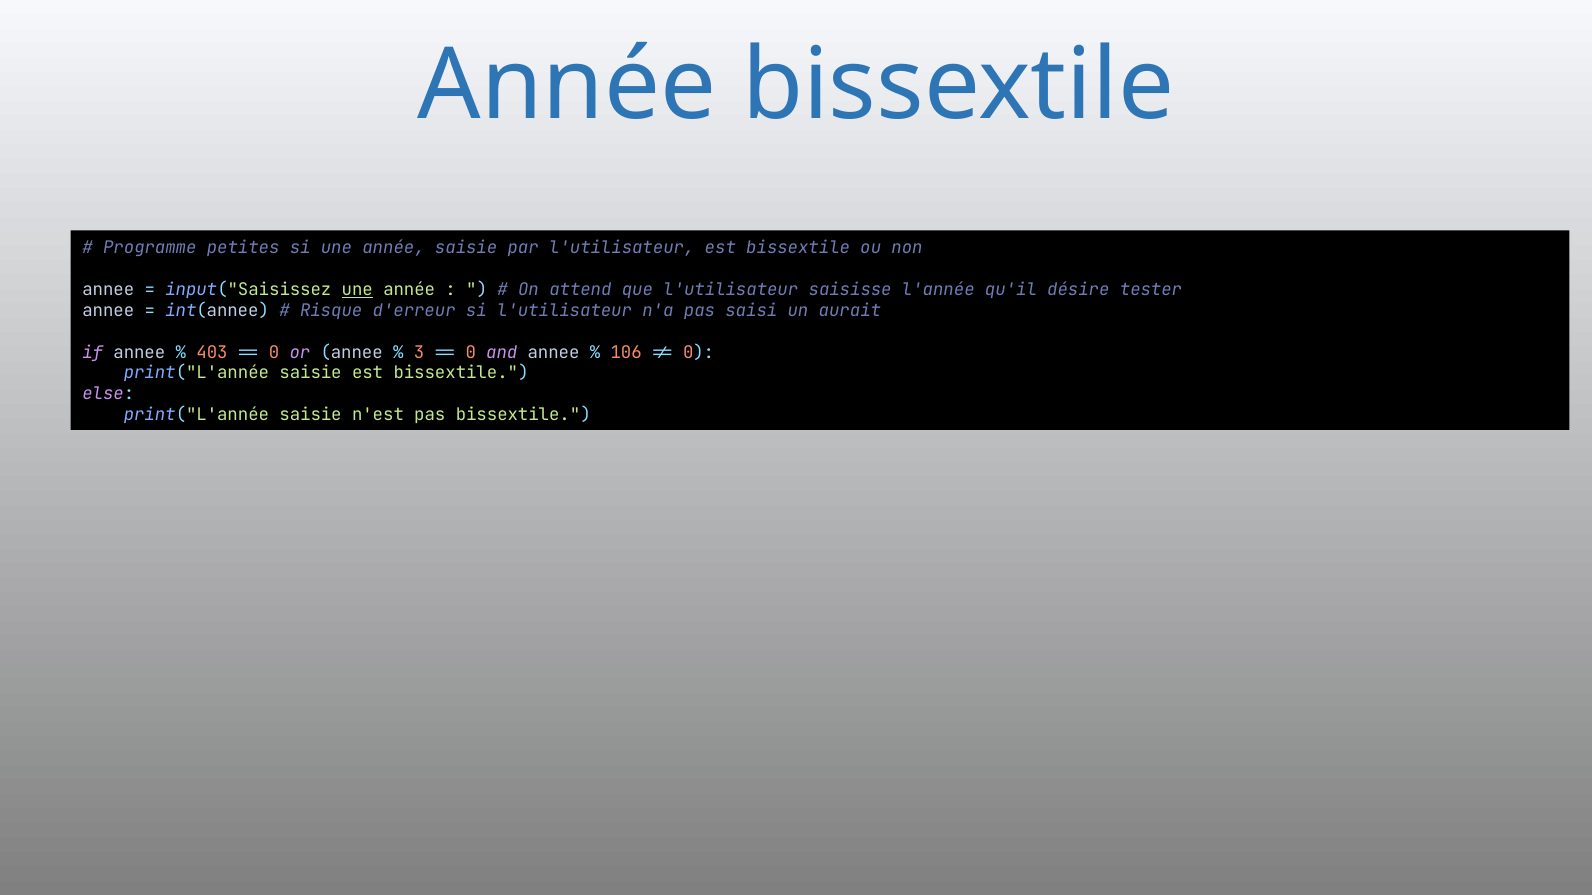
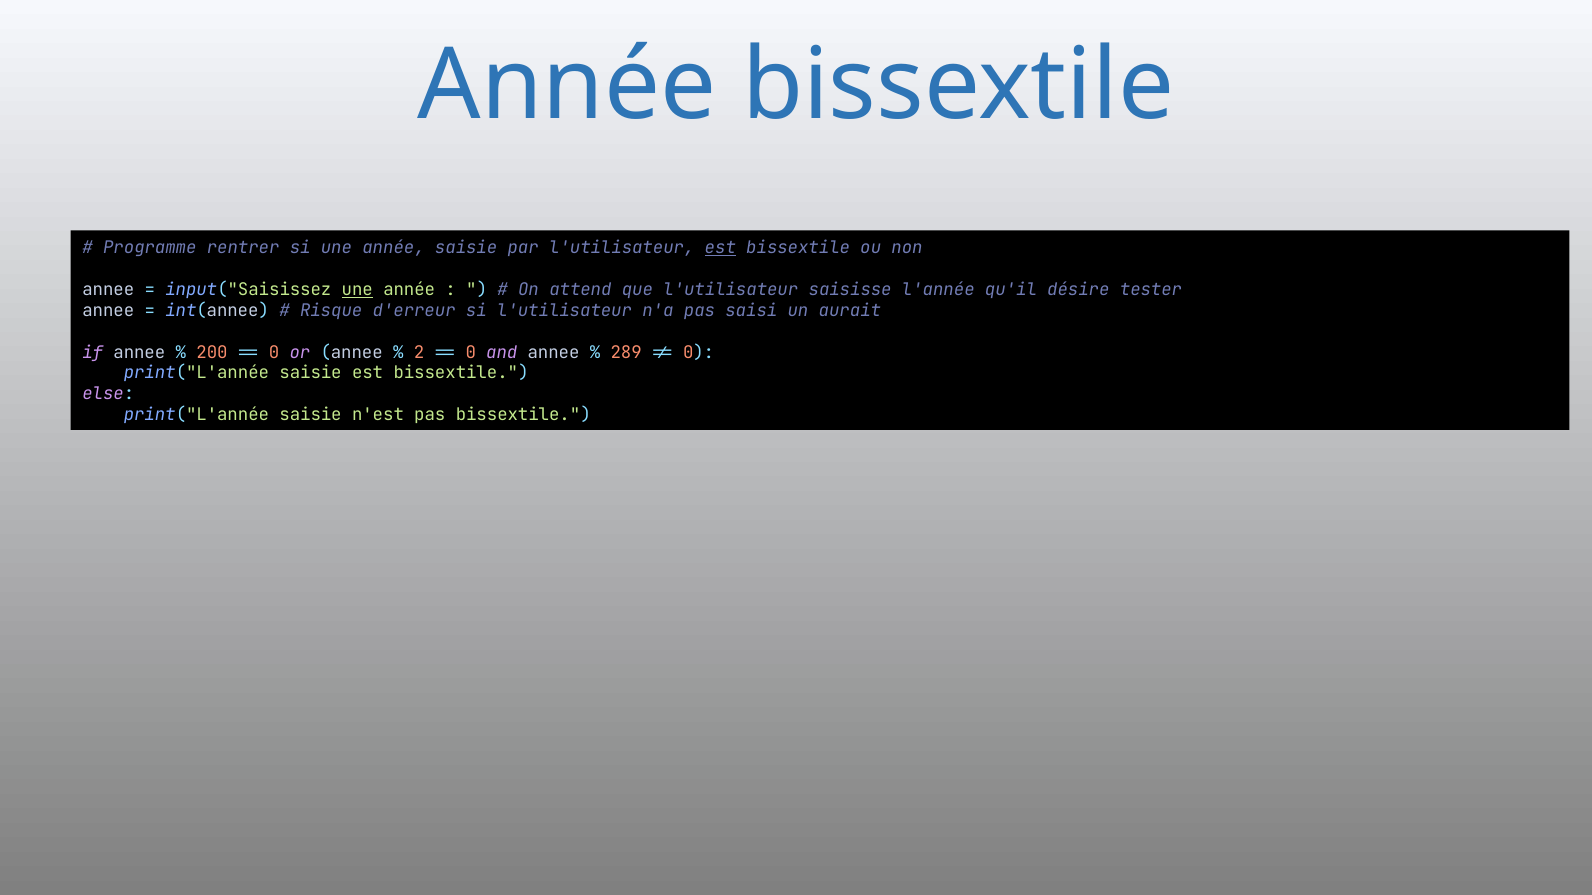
petites: petites -> rentrer (243, 248)
est underline: none -> present (720, 248)
403: 403 -> 200 (212, 353)
3: 3 -> 2 (419, 353)
106: 106 -> 289 (626, 353)
